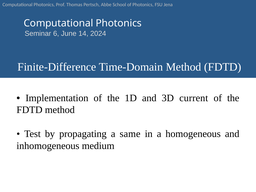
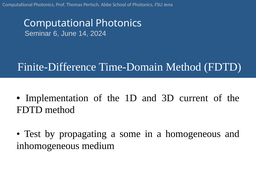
same: same -> some (130, 134)
